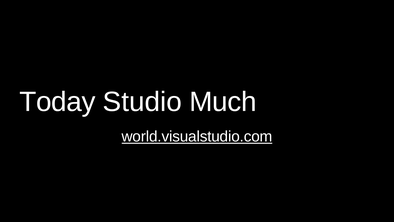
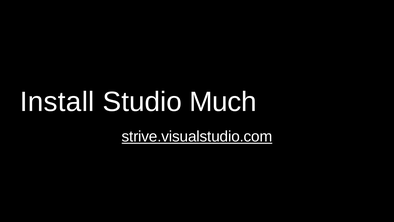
Today: Today -> Install (57, 102)
world.visualstudio.com: world.visualstudio.com -> strive.visualstudio.com (197, 136)
